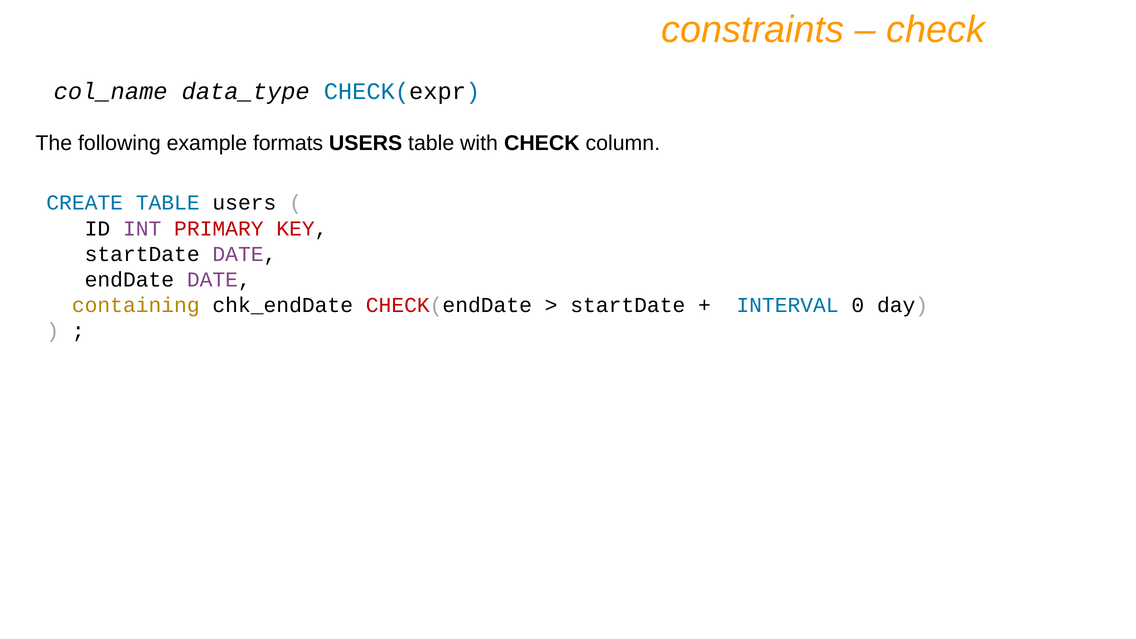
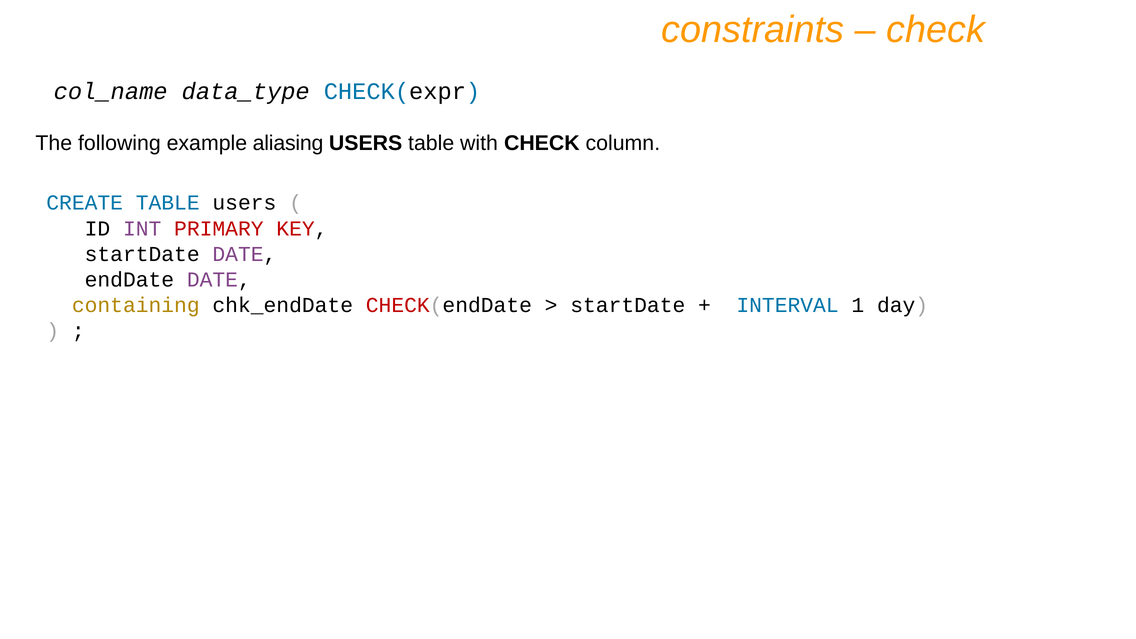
formats: formats -> aliasing (288, 143)
0: 0 -> 1 (858, 305)
